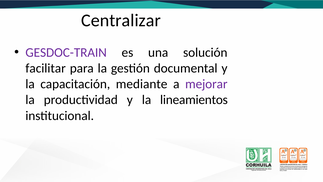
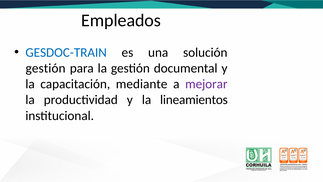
Centralizar: Centralizar -> Empleados (121, 21)
GESDOC-TRAIN colour: purple -> blue (66, 52)
facilitar: facilitar -> gestión (46, 68)
